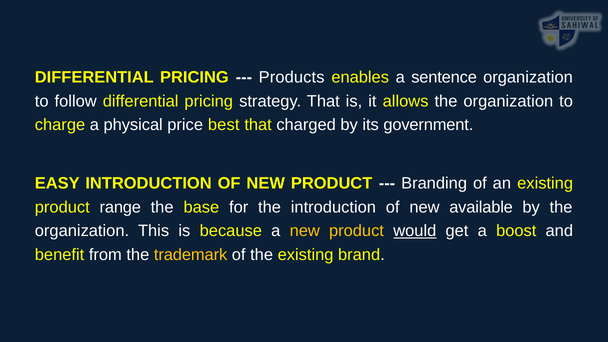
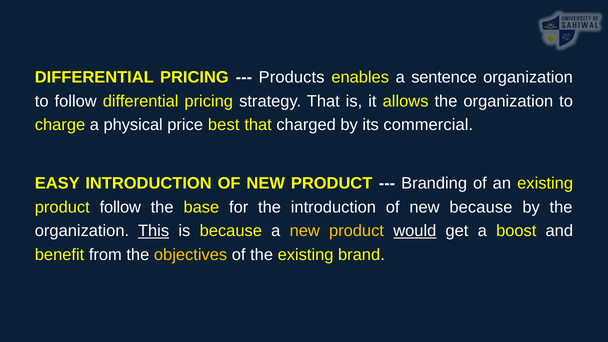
government: government -> commercial (428, 125)
product range: range -> follow (120, 207)
new available: available -> because (481, 207)
This underline: none -> present (154, 231)
trademark: trademark -> objectives (191, 255)
